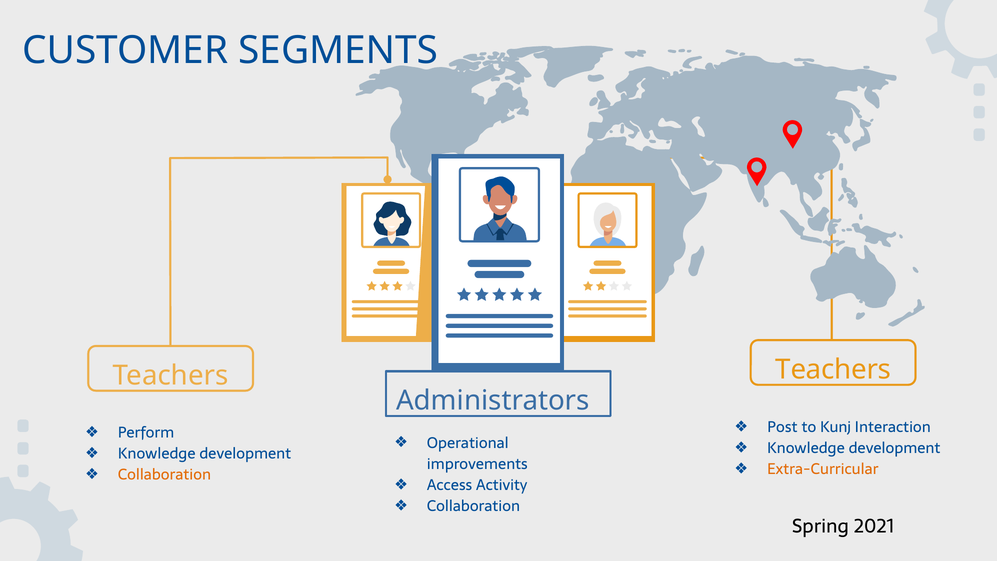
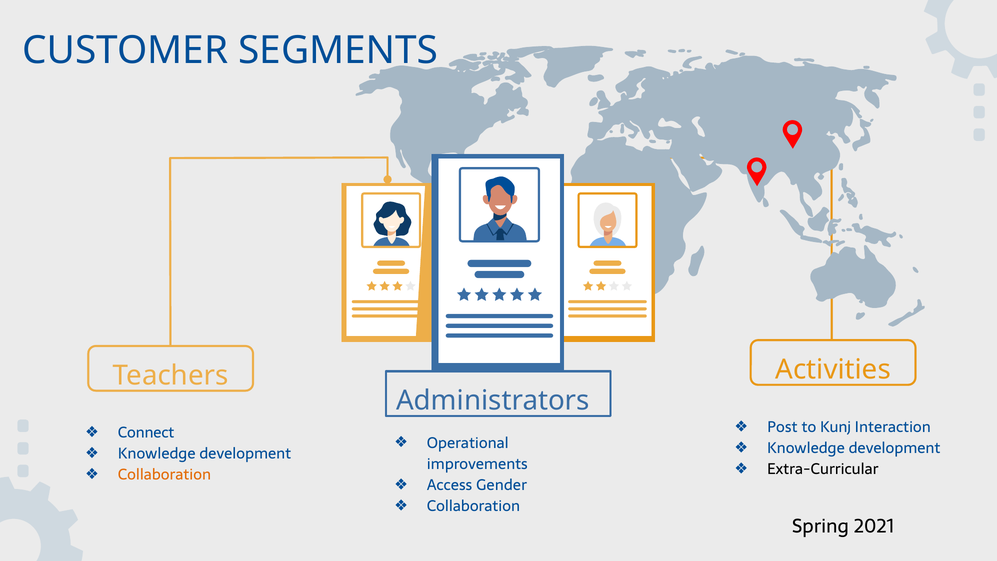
Teachers: Teachers -> Activities (833, 369)
Perform: Perform -> Connect (146, 433)
Extra-Curricular colour: orange -> black (823, 469)
Activity: Activity -> Gender (502, 485)
